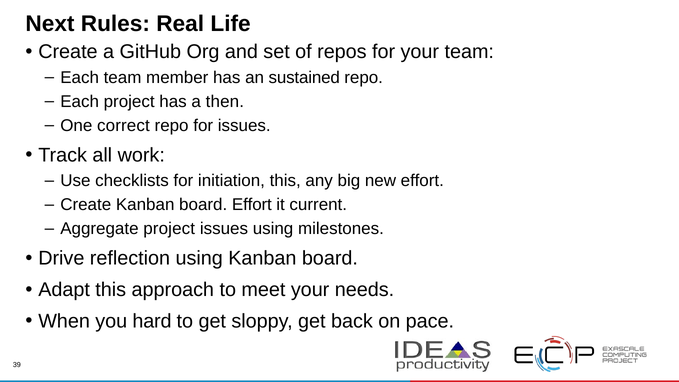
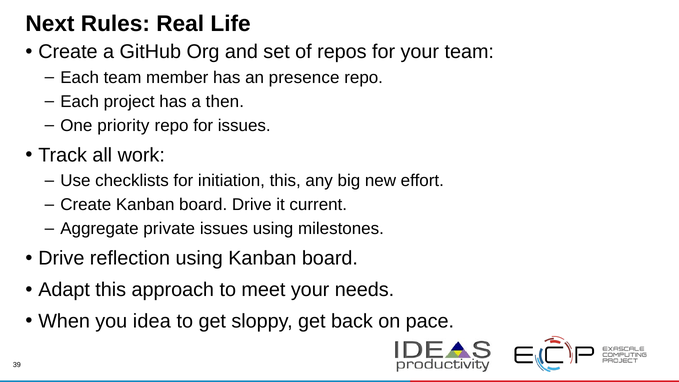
sustained: sustained -> presence (304, 78)
correct: correct -> priority (123, 125)
board Effort: Effort -> Drive (252, 205)
Aggregate project: project -> private (169, 229)
hard: hard -> idea (152, 321)
